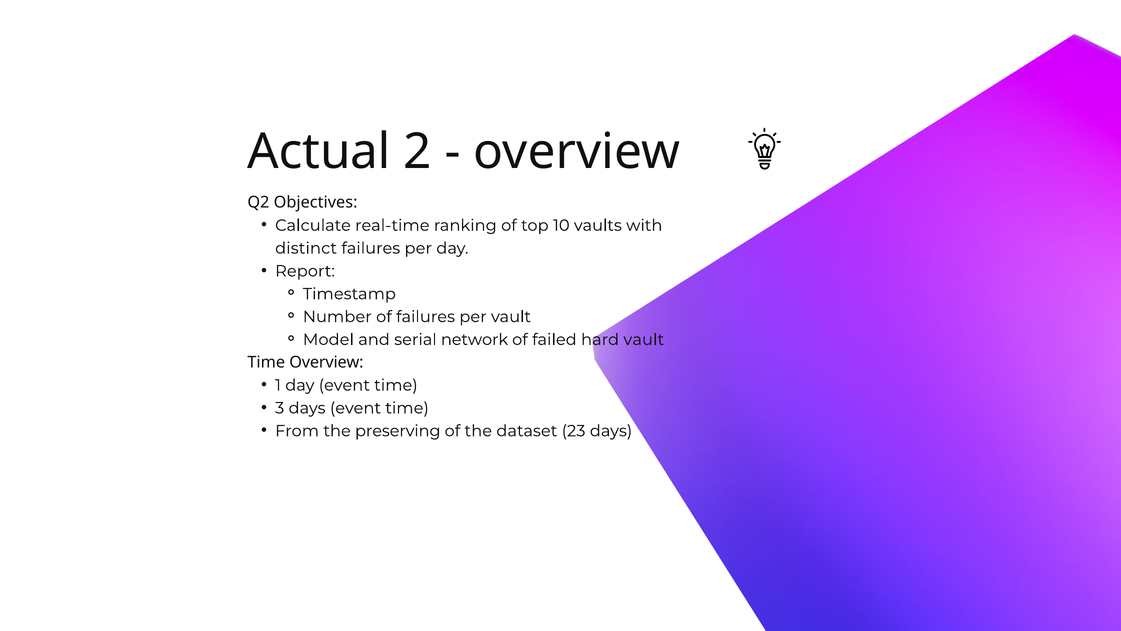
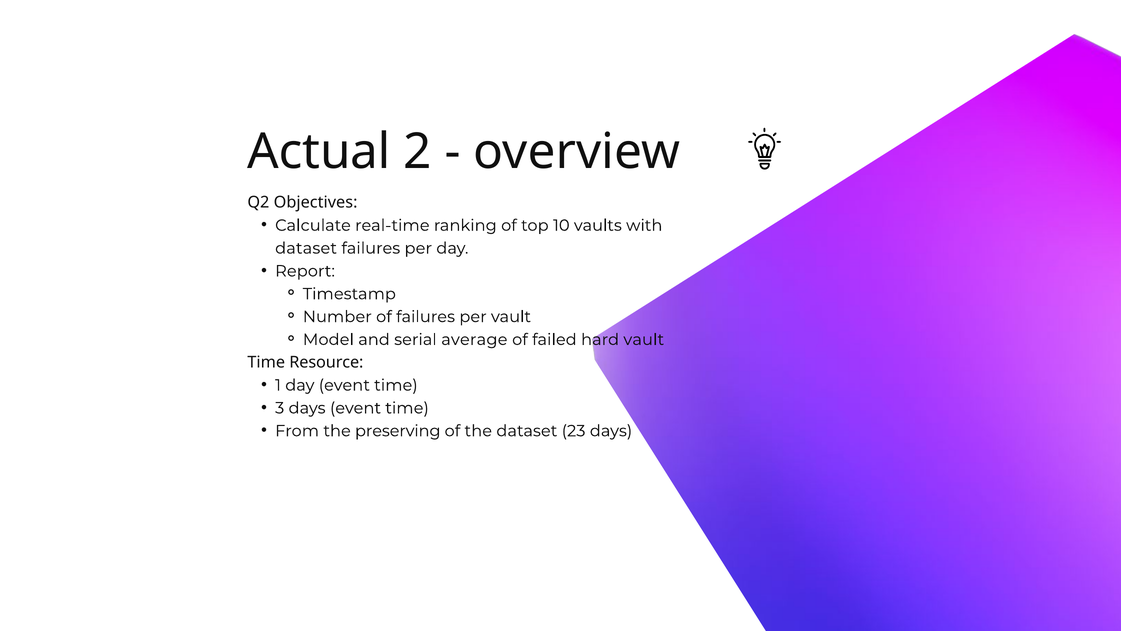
distinct: distinct -> dataset (306, 248)
network: network -> average (474, 339)
Time Overview: Overview -> Resource (326, 362)
